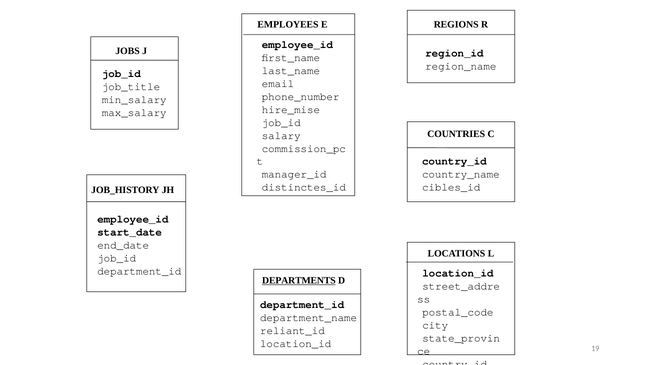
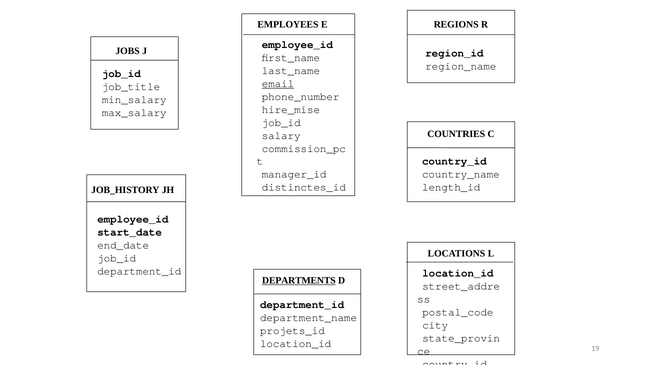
email underline: none -> present (278, 84)
cibles_id: cibles_id -> length_id (451, 187)
reliant_id: reliant_id -> projets_id (292, 331)
